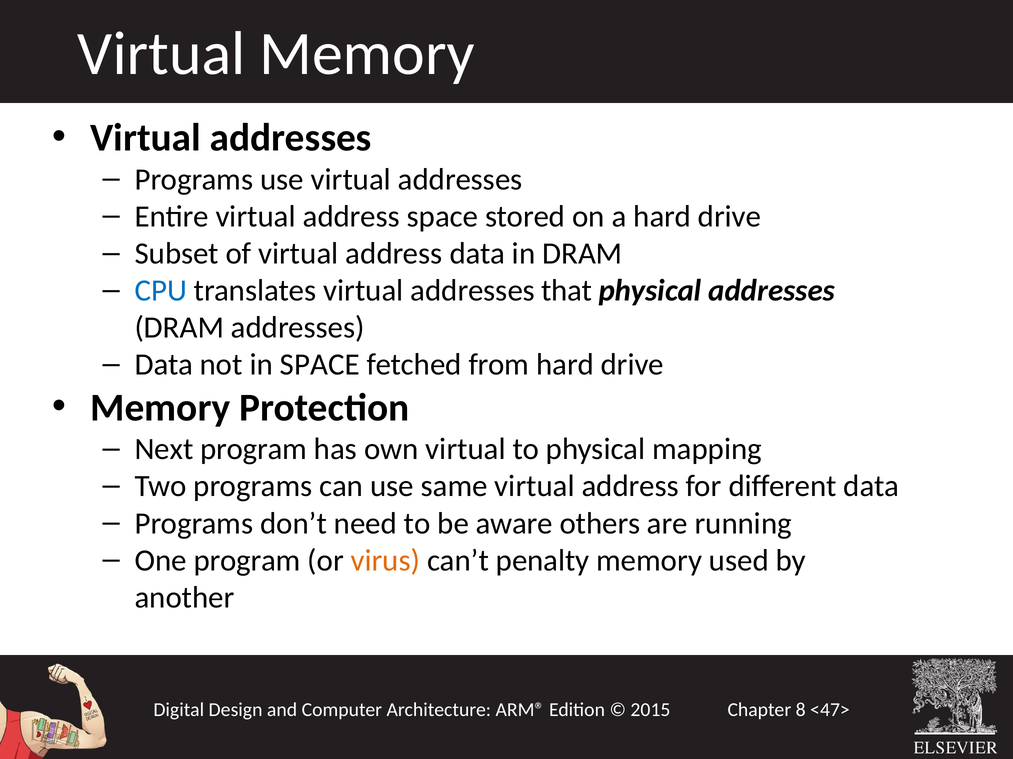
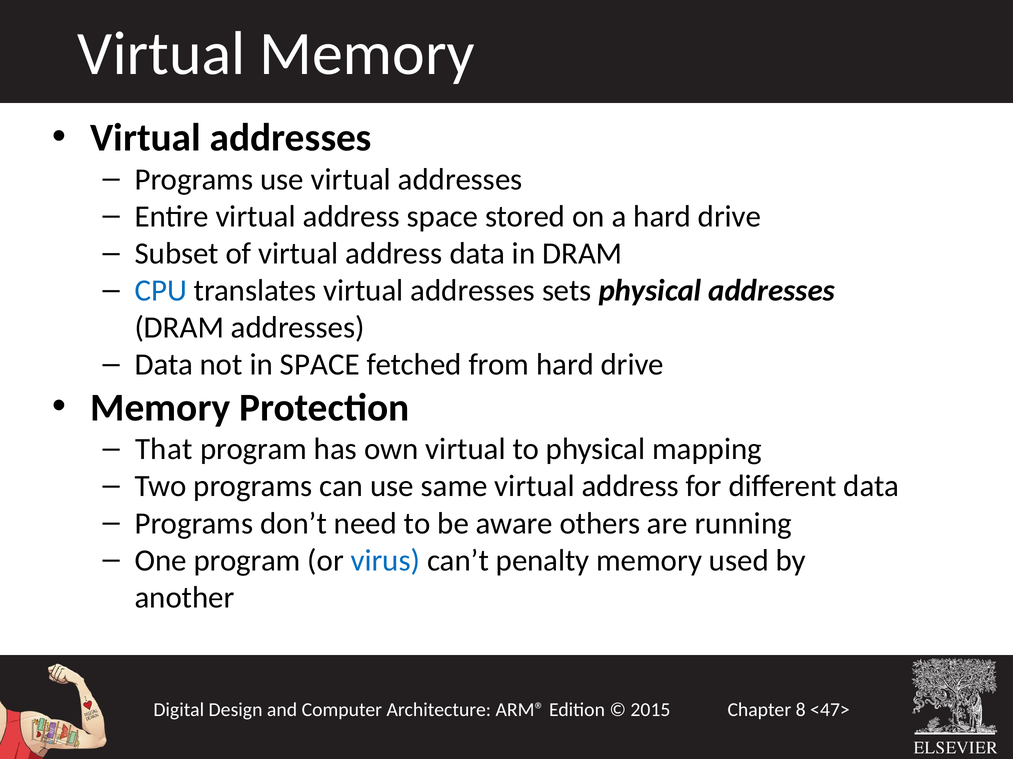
that: that -> sets (567, 291)
Next: Next -> That (164, 450)
virus colour: orange -> blue (385, 561)
